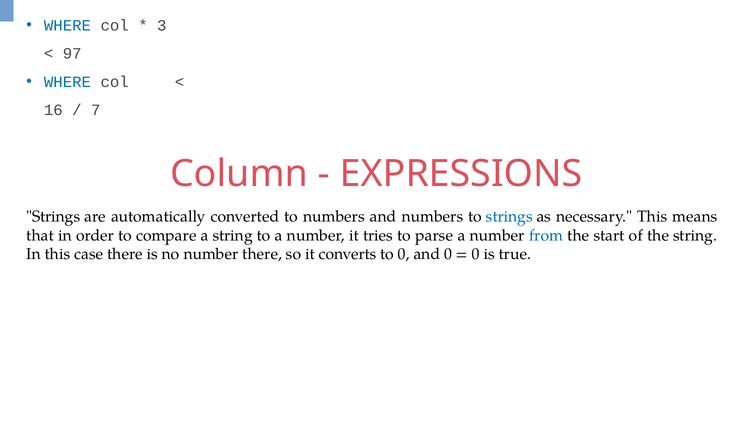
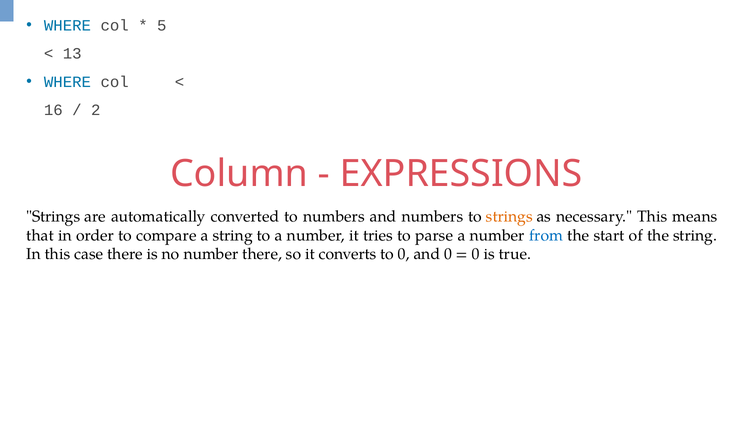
3: 3 -> 5 (162, 25)
97: 97 -> 13 (72, 54)
7: 7 -> 2 (96, 110)
strings colour: blue -> orange (509, 216)
